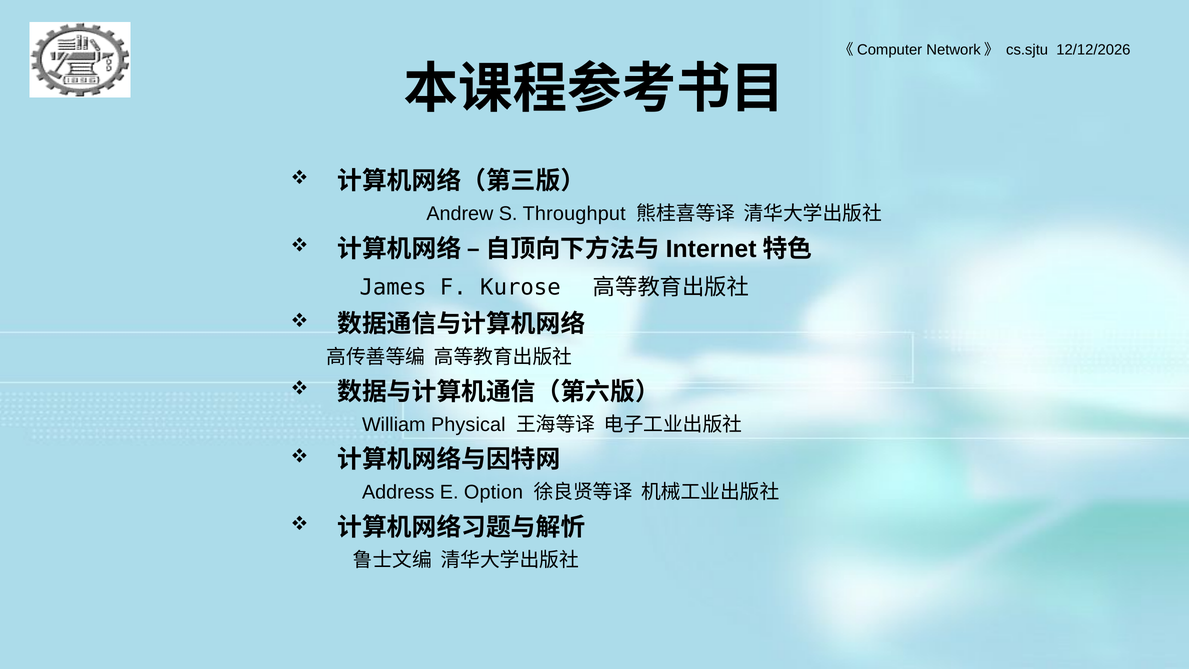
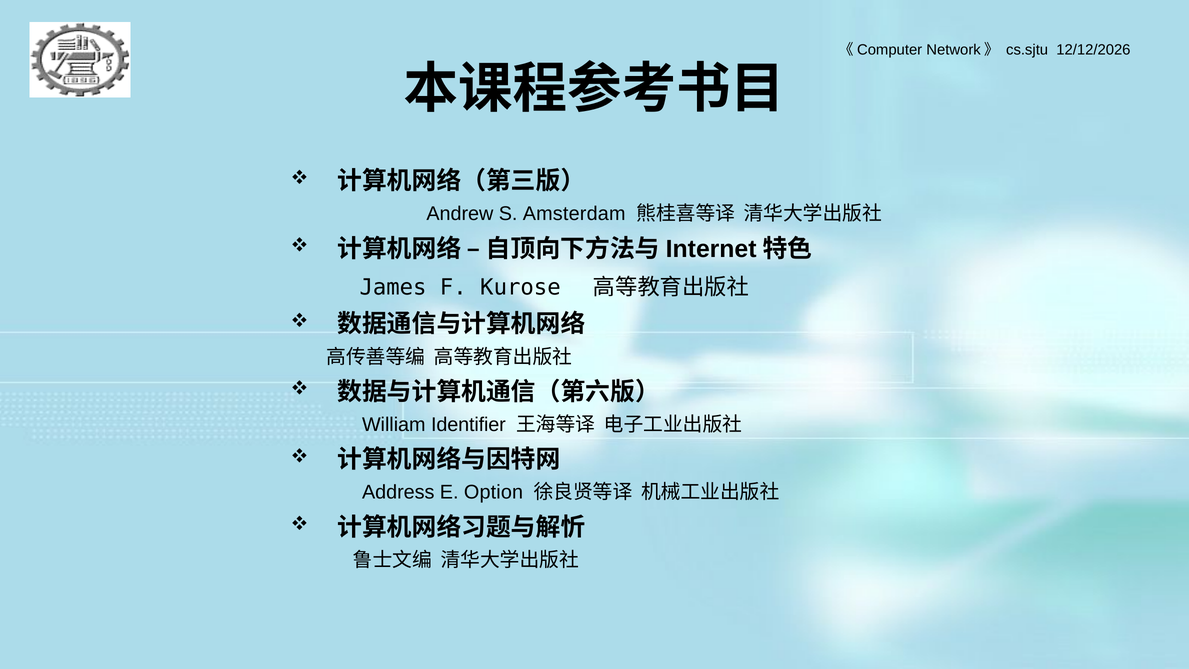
Throughput: Throughput -> Amsterdam (574, 214)
Physical: Physical -> Identifier (468, 425)
